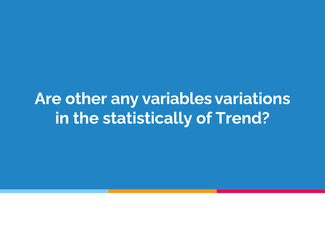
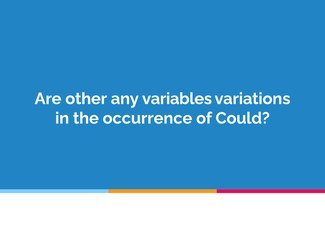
statistically: statistically -> occurrence (147, 118)
Trend: Trend -> Could (243, 118)
